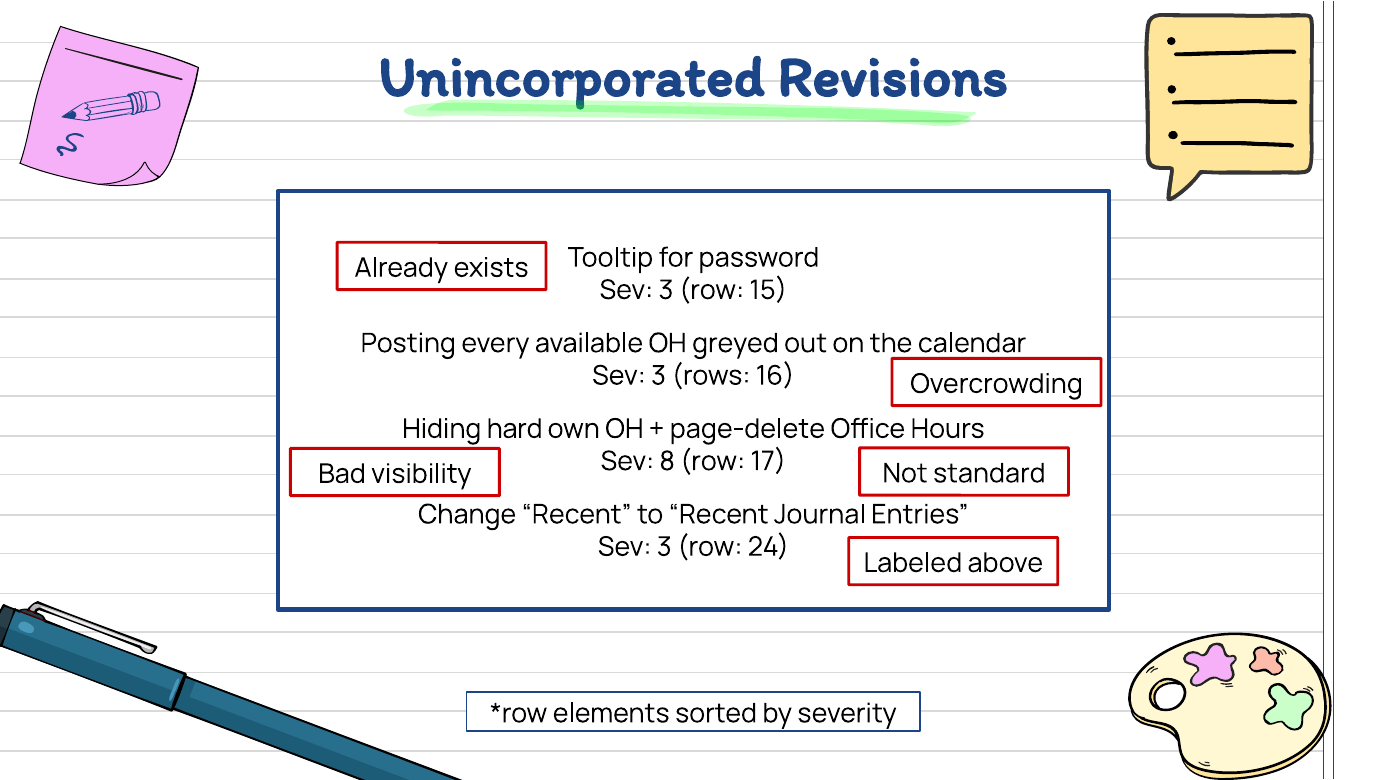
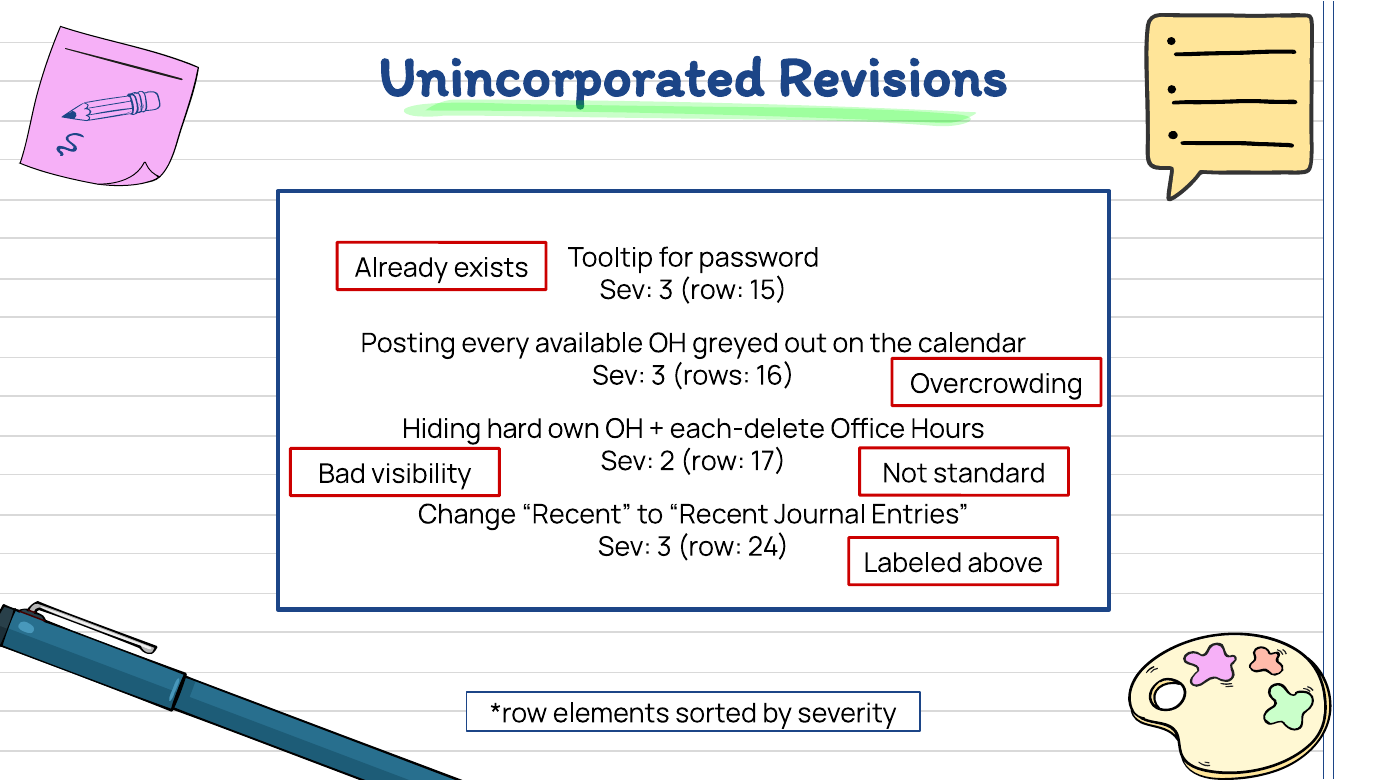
page-delete: page-delete -> each-delete (747, 429)
8: 8 -> 2 (667, 461)
